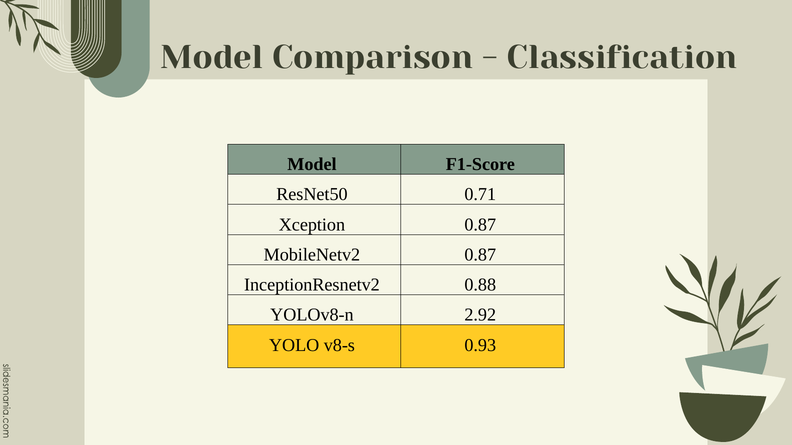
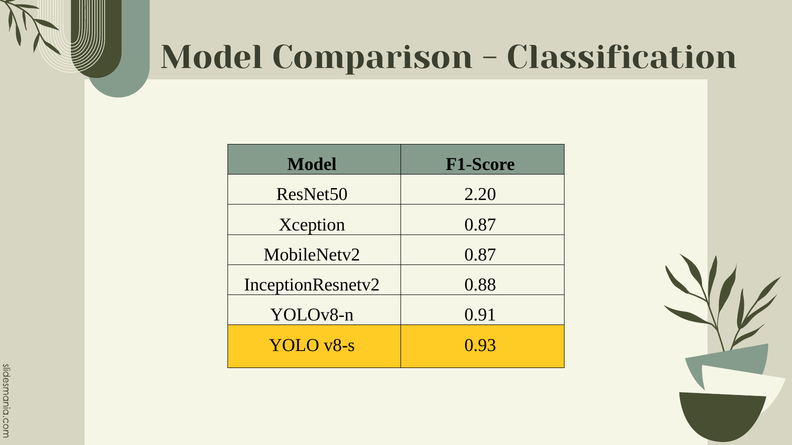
0.71: 0.71 -> 2.20 (480, 195)
2.92: 2.92 -> 0.91 (480, 315)
